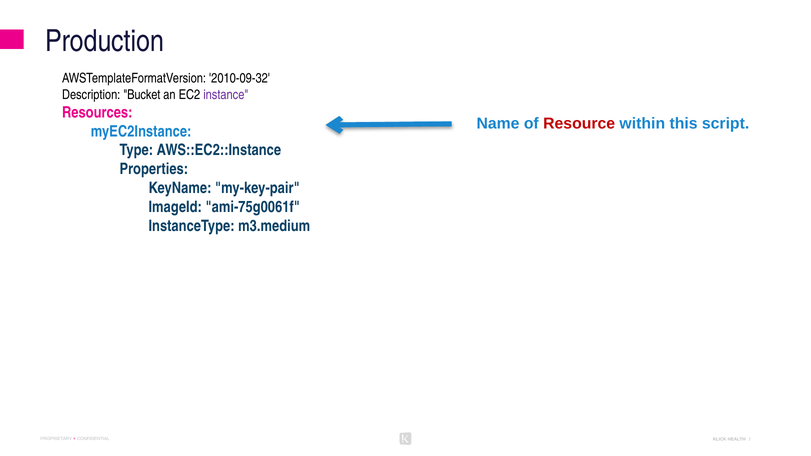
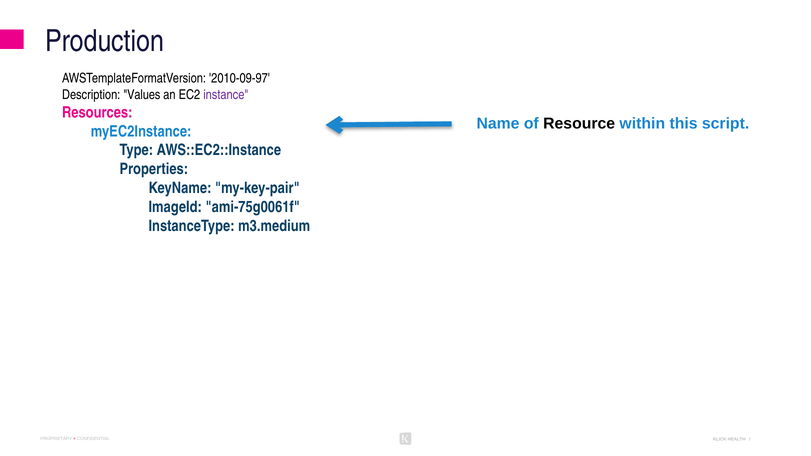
2010-09-32: 2010-09-32 -> 2010-09-97 (240, 78)
Bucket: Bucket -> Values (142, 95)
Resource colour: red -> black (579, 124)
